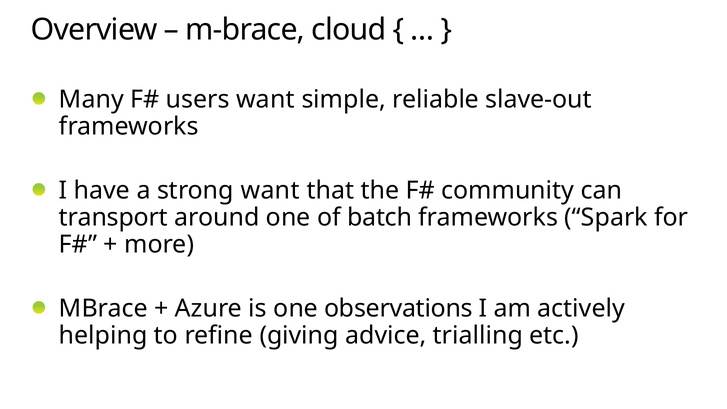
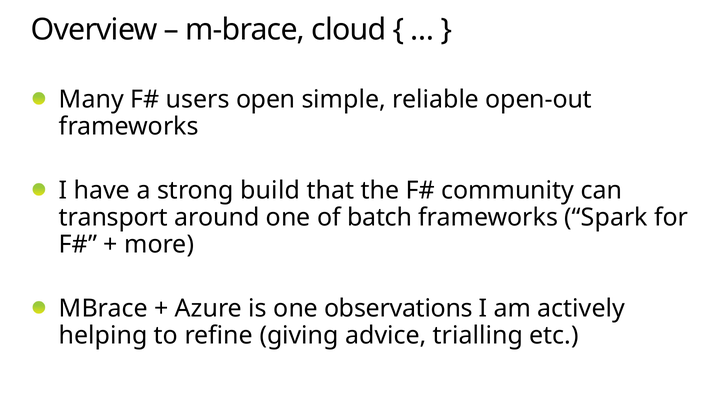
users want: want -> open (266, 100)
slave-out: slave-out -> open-out (539, 100)
strong want: want -> build (270, 191)
